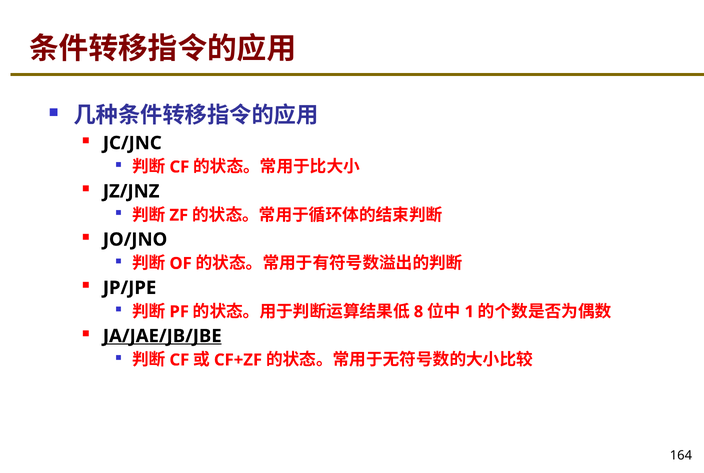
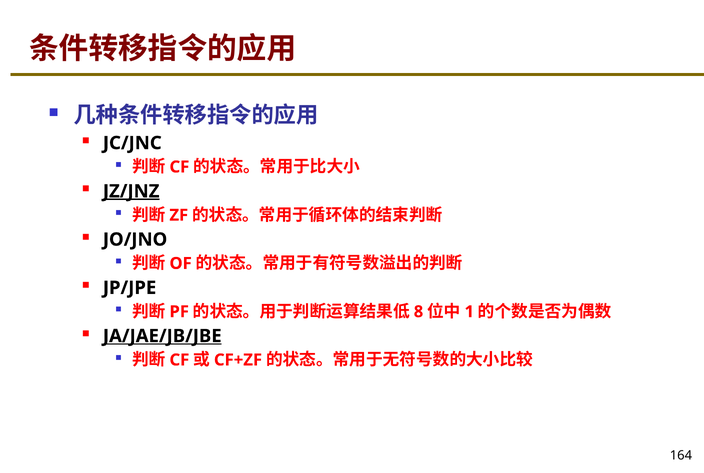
JZ/JNZ underline: none -> present (131, 191)
